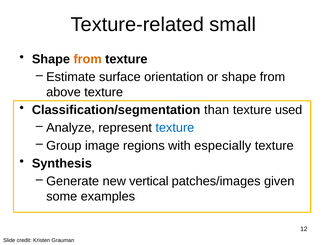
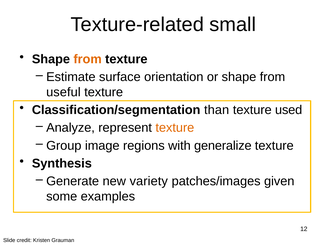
above: above -> useful (63, 92)
texture colour: blue -> orange (175, 128)
especially: especially -> generalize (223, 146)
vertical: vertical -> variety (149, 181)
